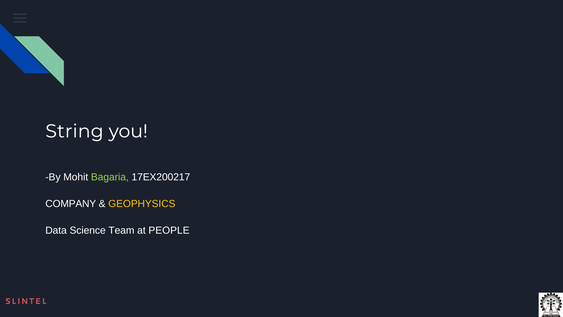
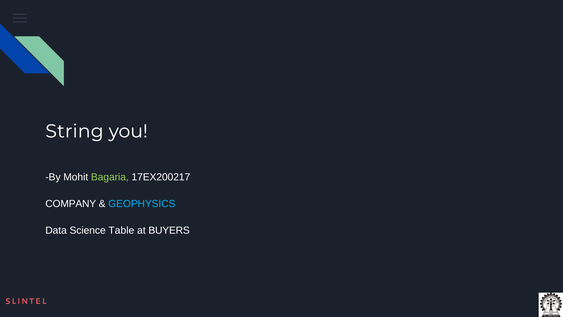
GEOPHYSICS colour: yellow -> light blue (142, 204)
Team: Team -> Table (121, 230)
PEOPLE: PEOPLE -> BUYERS (169, 230)
